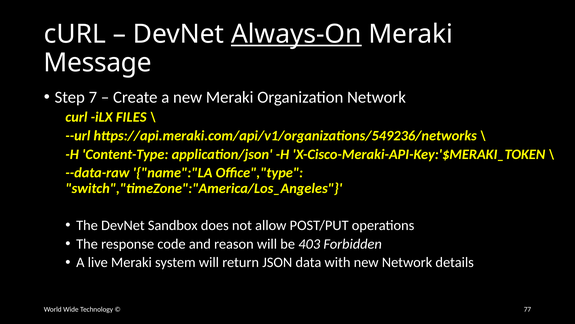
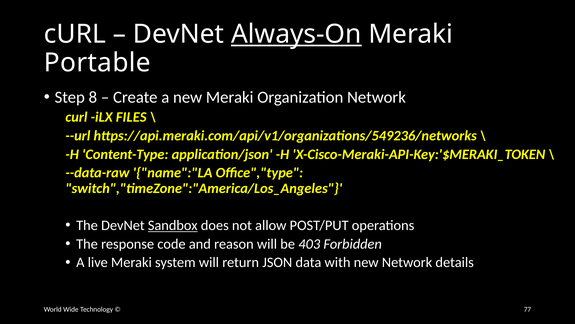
Message: Message -> Portable (97, 63)
7: 7 -> 8 (93, 97)
Sandbox underline: none -> present (173, 225)
